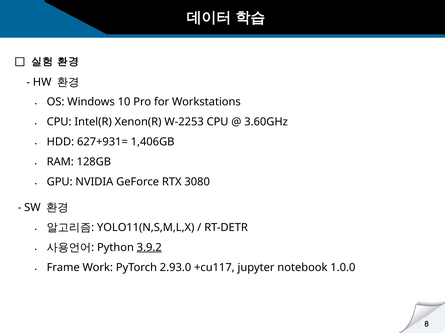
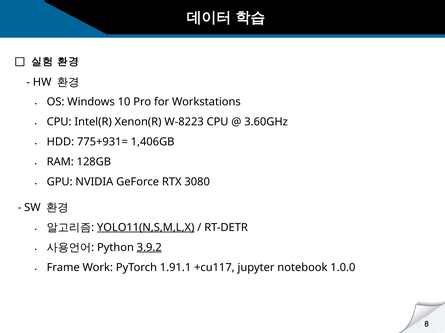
W-2253: W-2253 -> W-8223 (184, 122)
627+931=: 627+931= -> 775+931= (102, 142)
YOLO11(N,S,M,L,X underline: none -> present (146, 228)
2.93.0: 2.93.0 -> 1.91.1 (176, 268)
